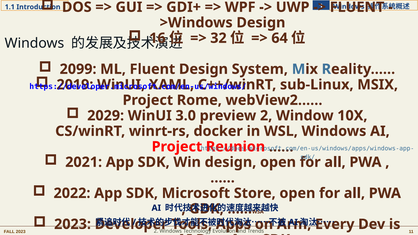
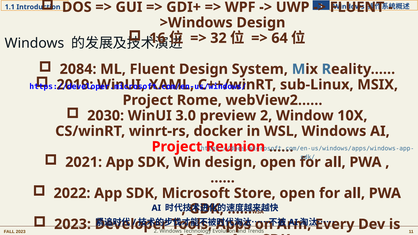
2099: 2099 -> 2084 (78, 69)
2029: 2029 -> 2030 (106, 116)
